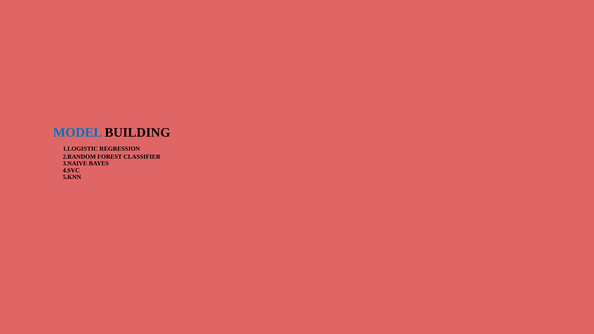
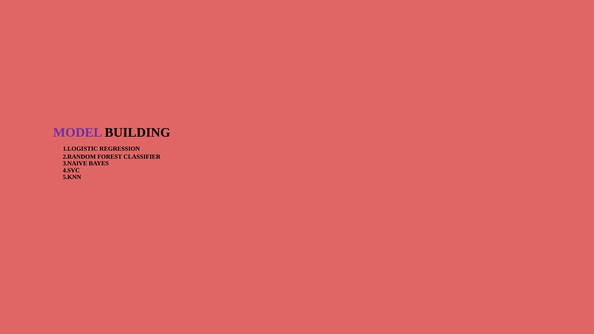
MODEL colour: blue -> purple (78, 133)
